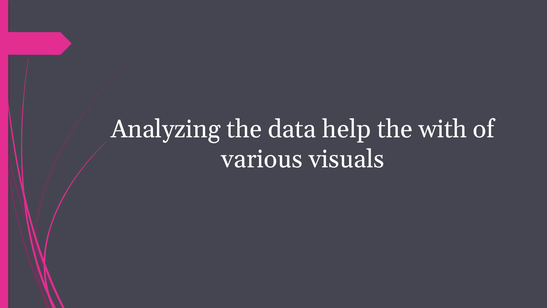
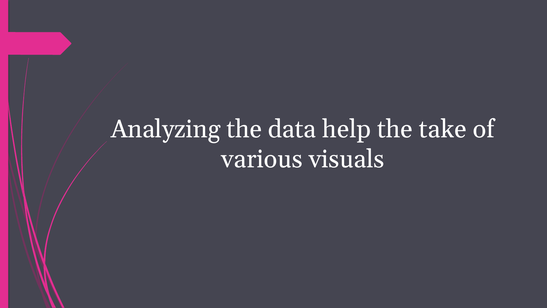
with: with -> take (443, 129)
